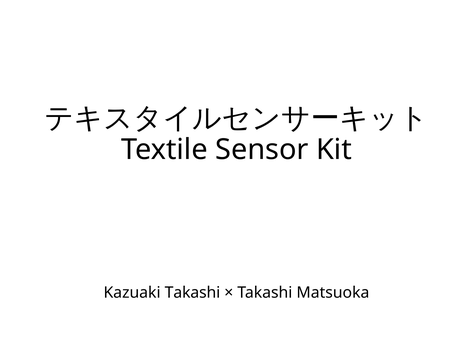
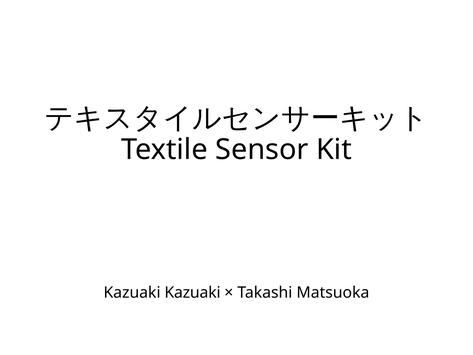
Kazuaki Takashi: Takashi -> Kazuaki (193, 292)
